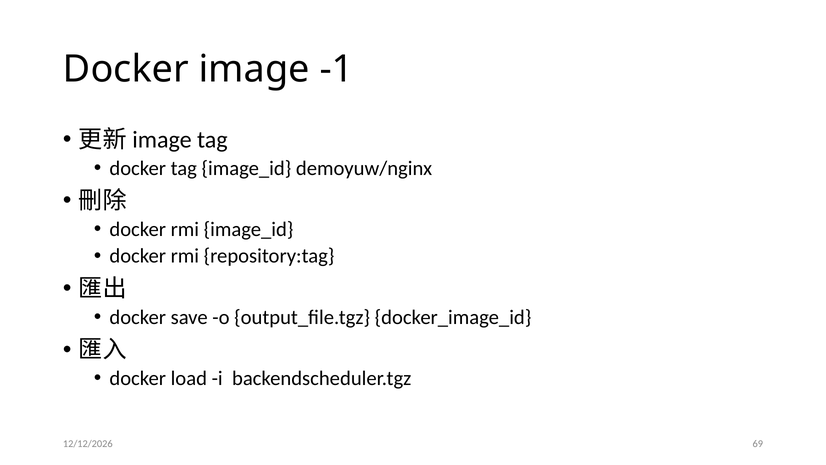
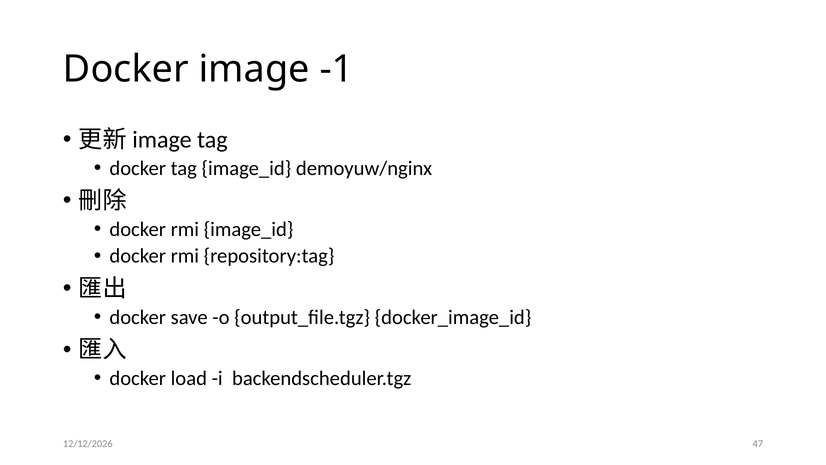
69: 69 -> 47 (758, 444)
